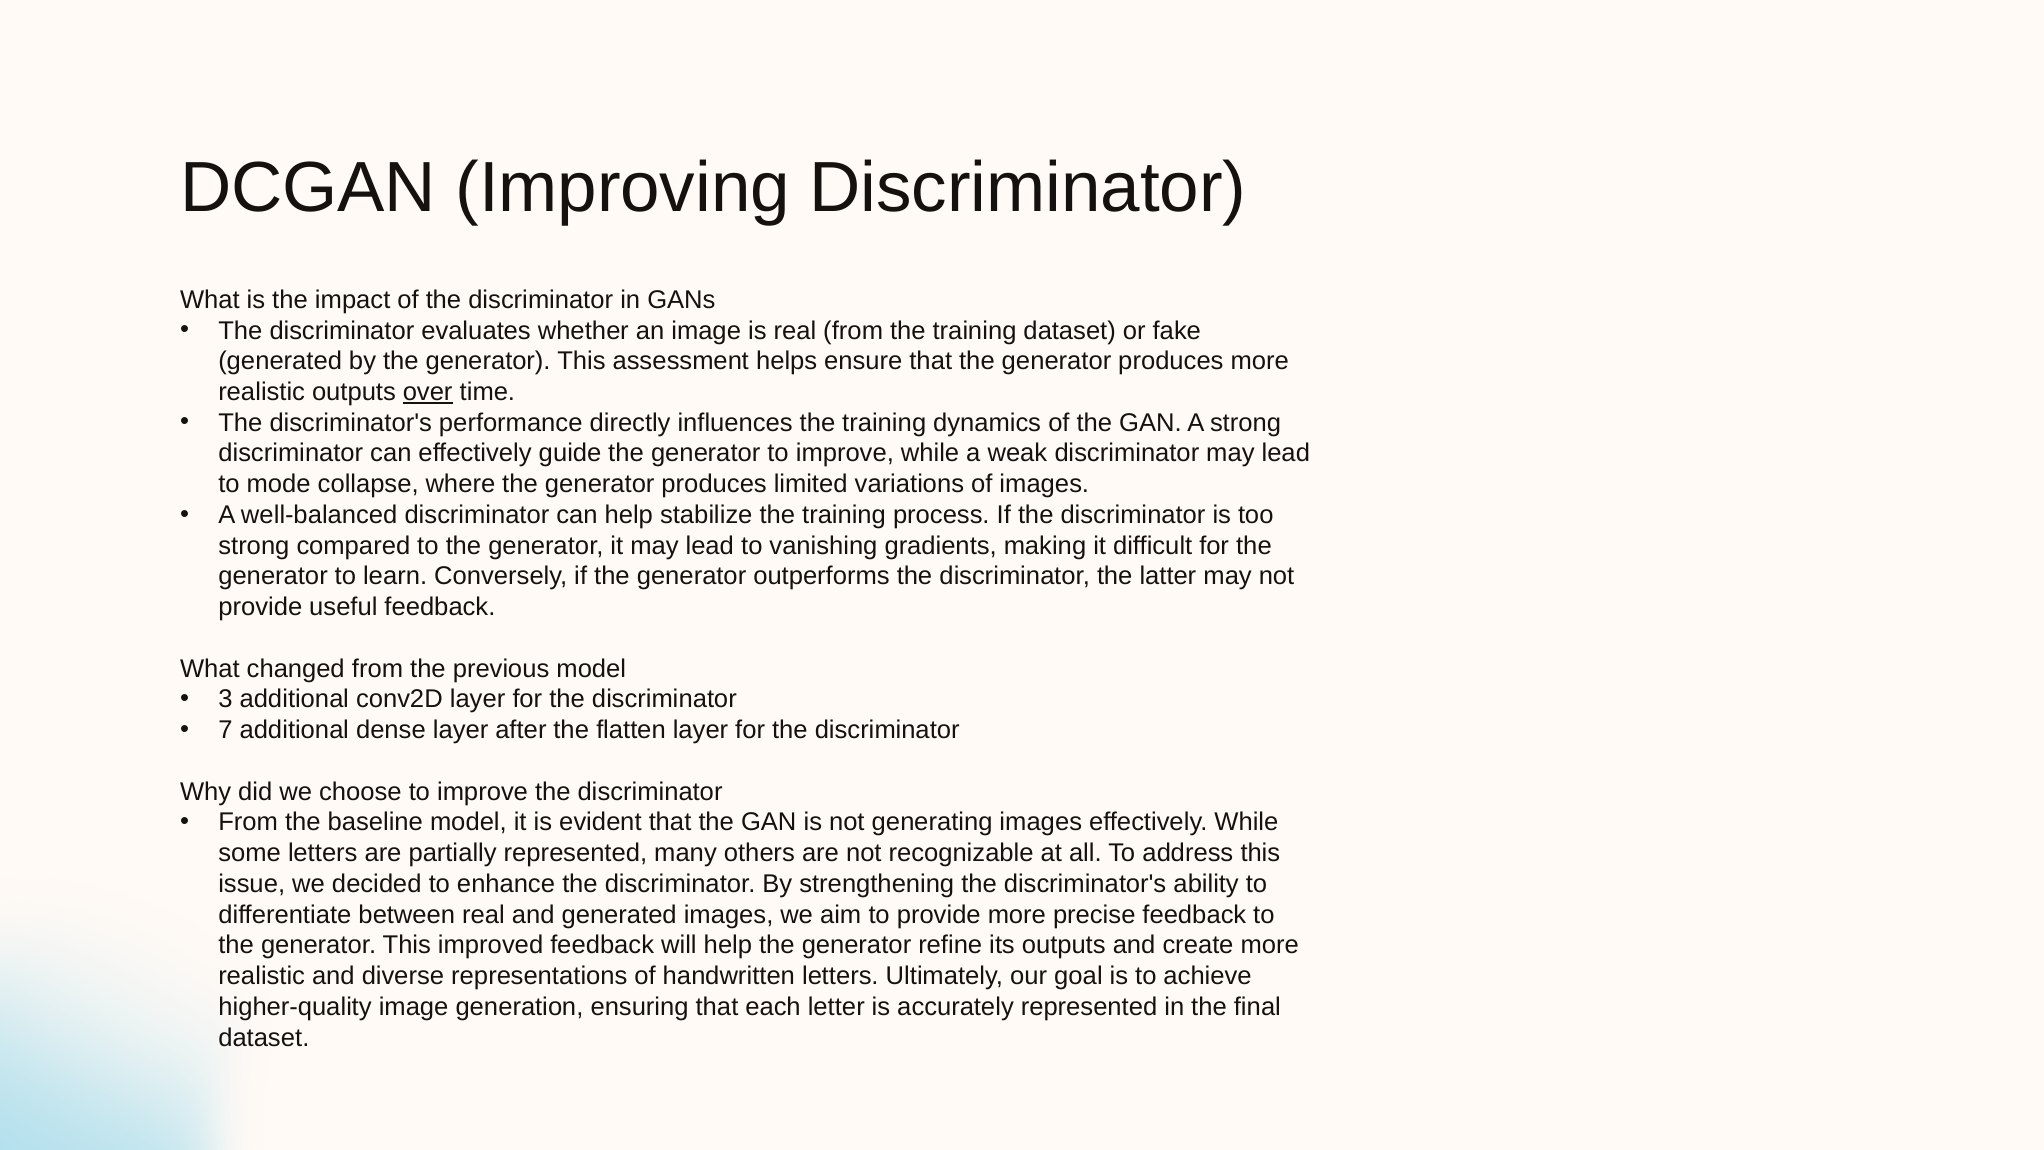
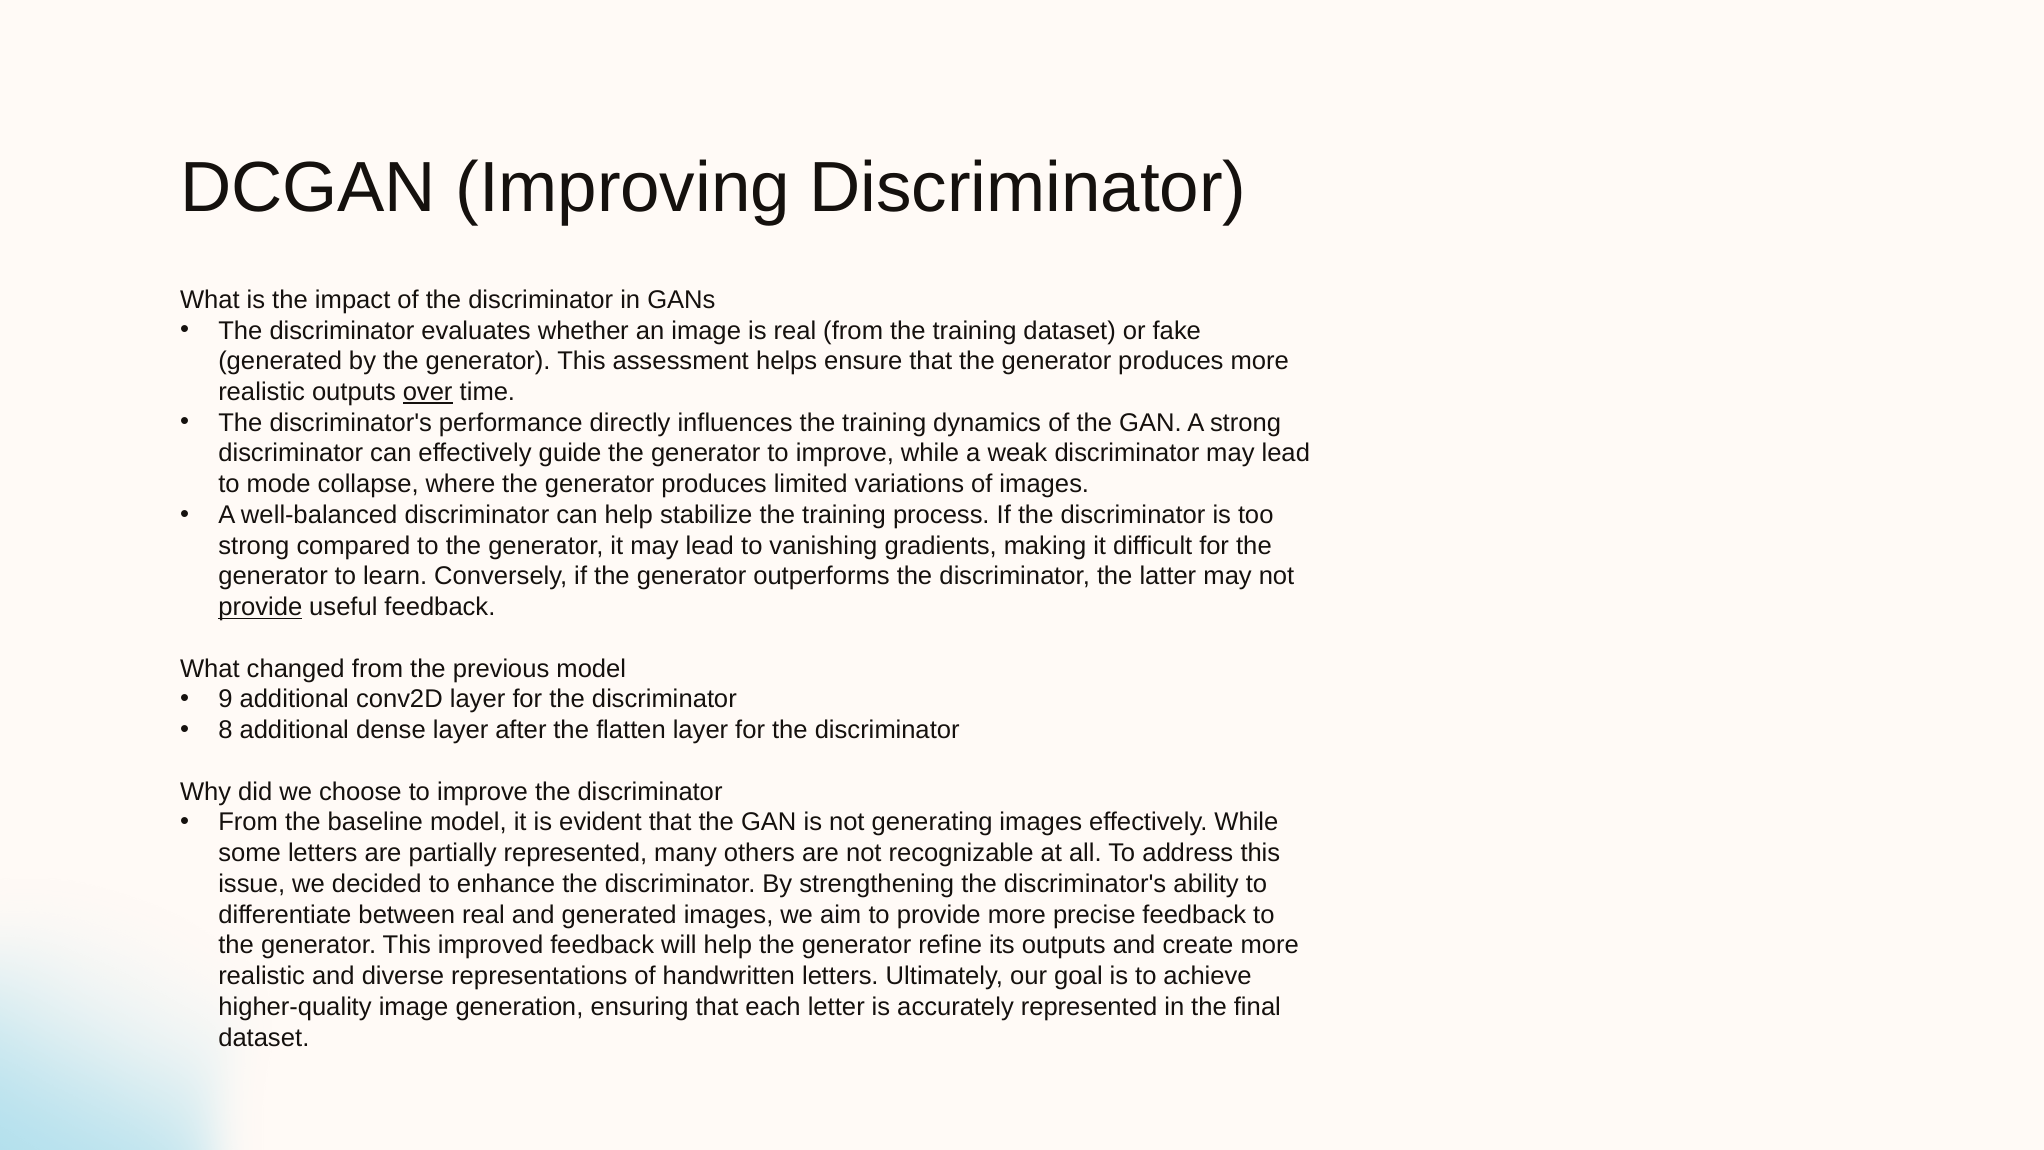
provide underline: none -> present (260, 607)
3: 3 -> 9 (226, 699)
7: 7 -> 8 (226, 730)
